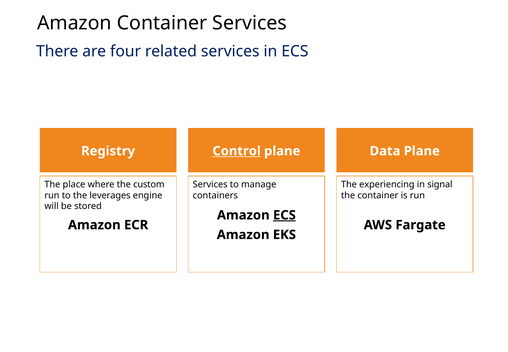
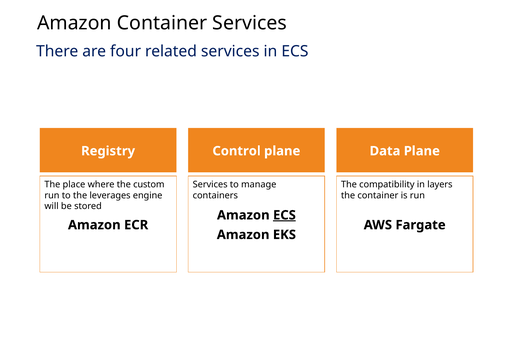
Control underline: present -> none (237, 151)
experiencing: experiencing -> compatibility (387, 184)
signal: signal -> layers (440, 184)
